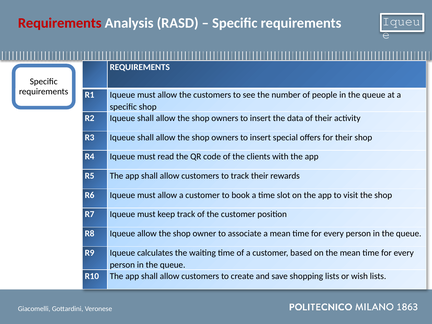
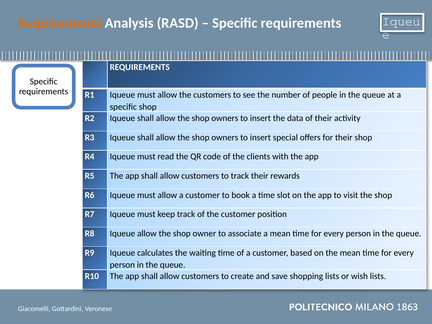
Requirements colour: red -> orange (60, 23)
